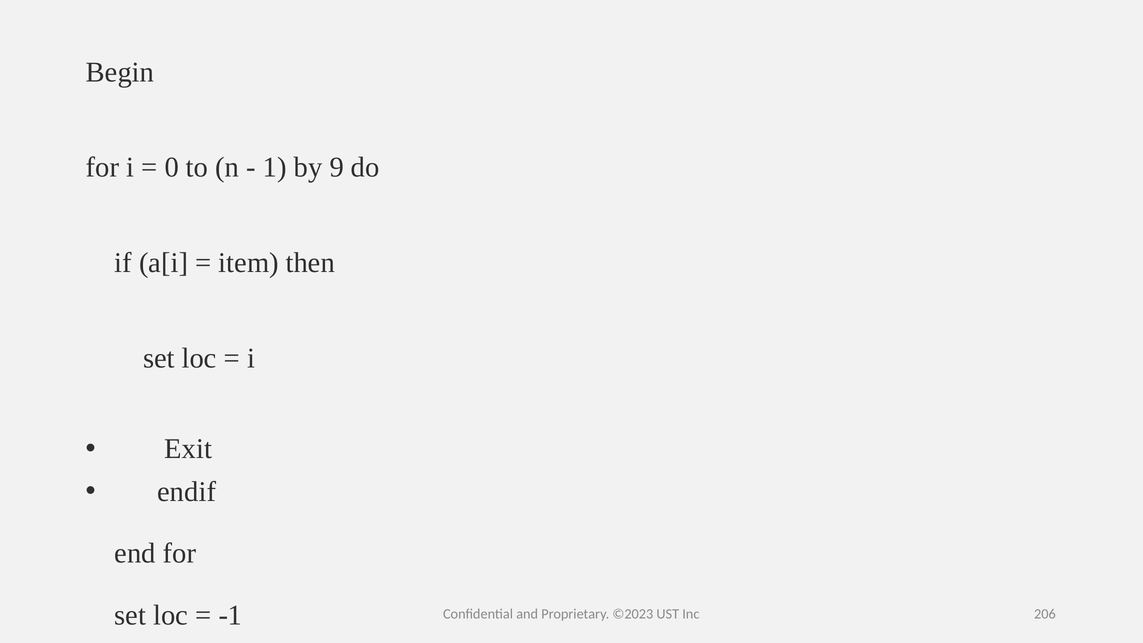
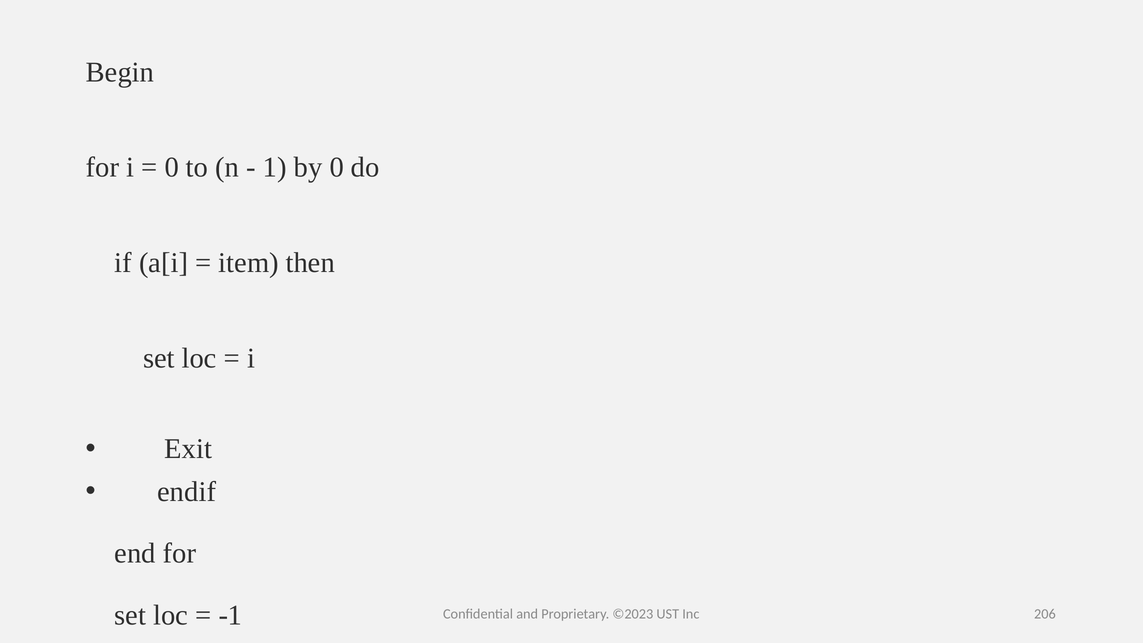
by 9: 9 -> 0 (337, 168)
